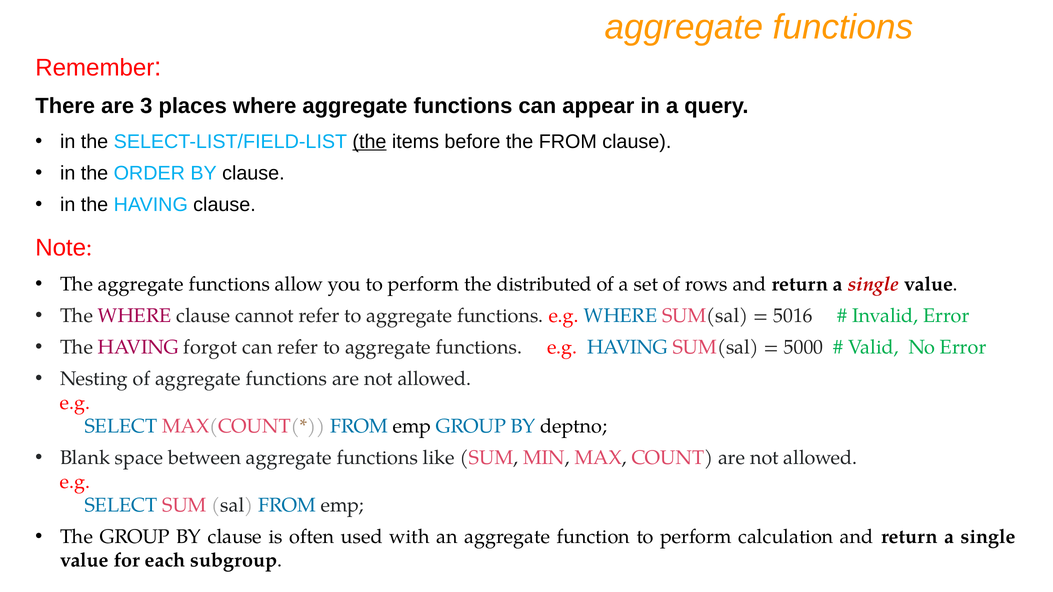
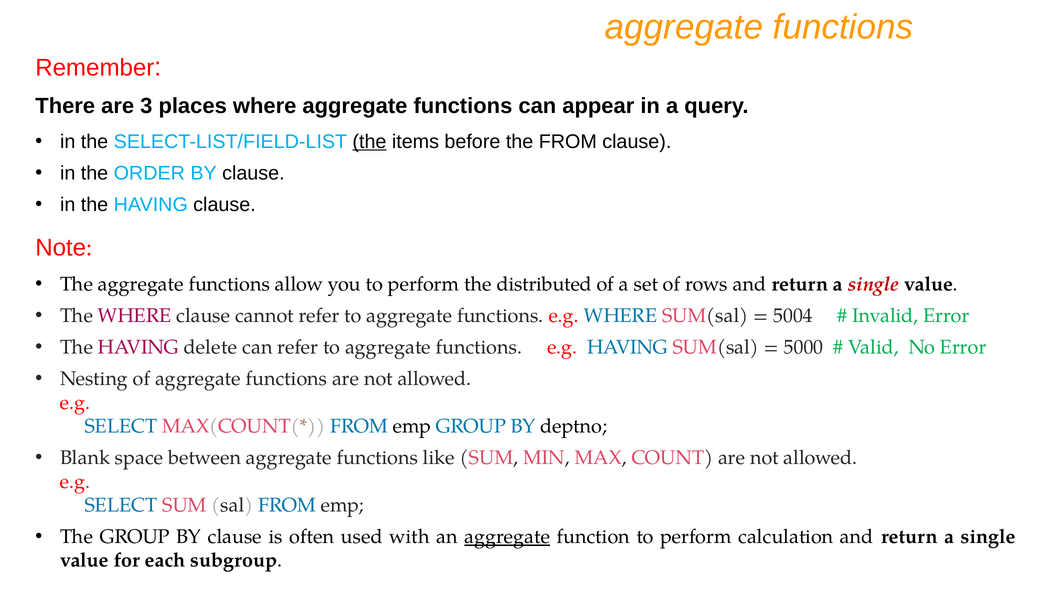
5016: 5016 -> 5004 (793, 316)
forgot: forgot -> delete (210, 348)
aggregate underline: none -> present (507, 537)
